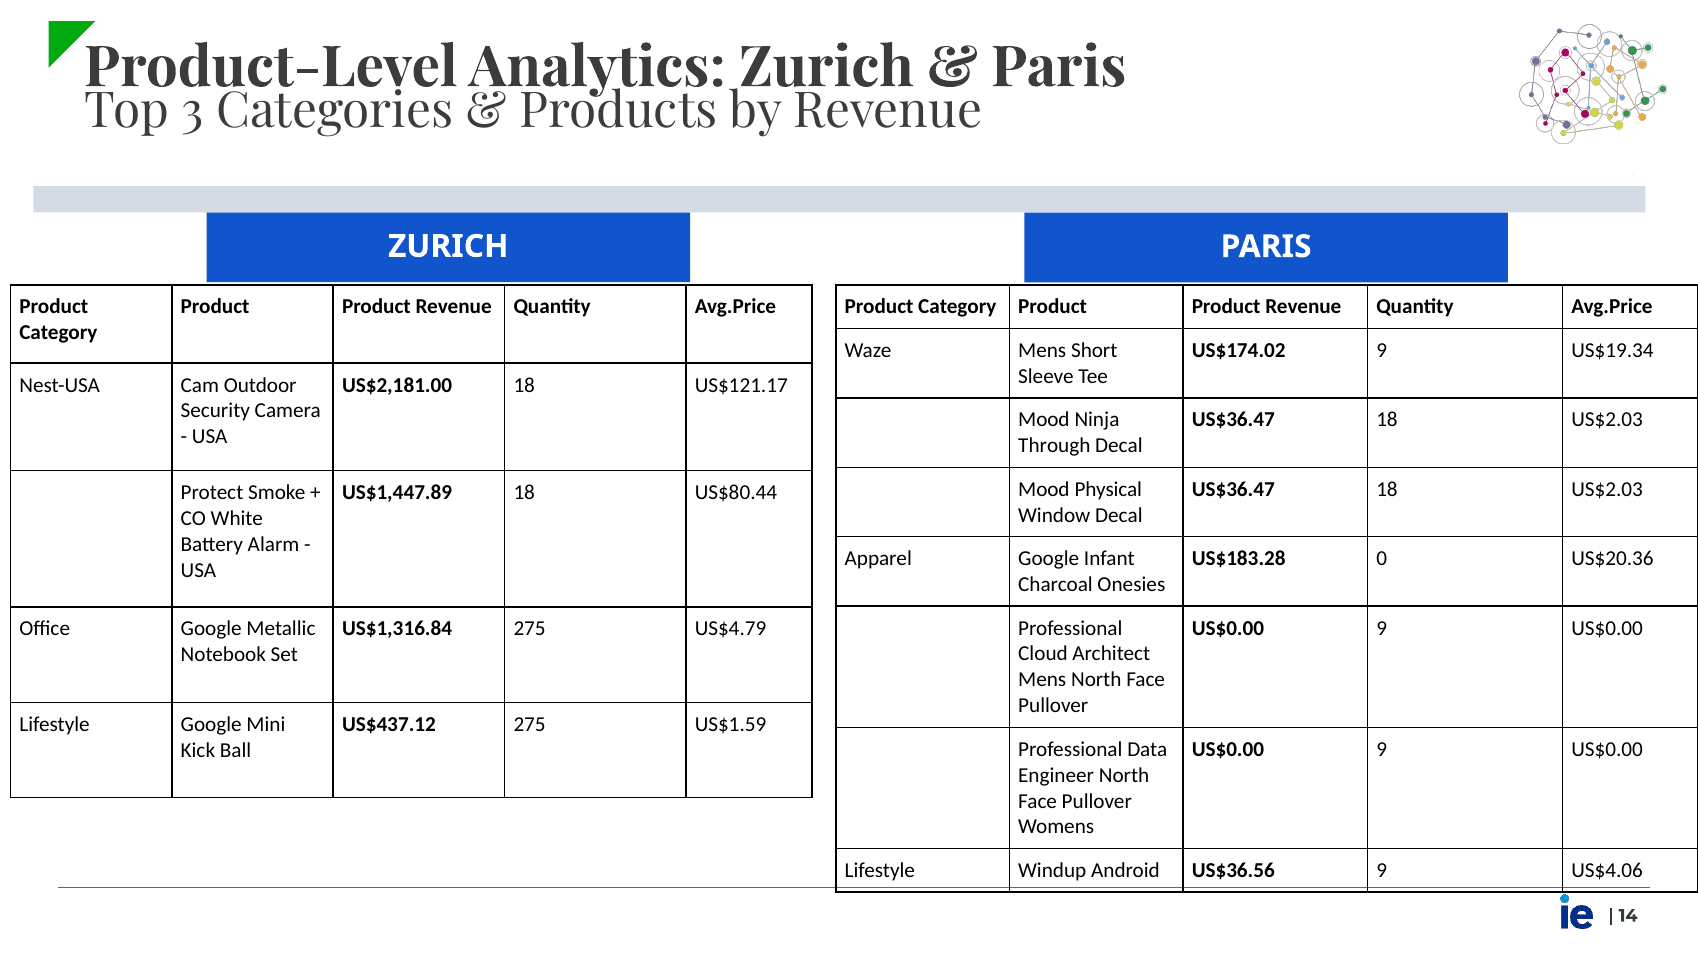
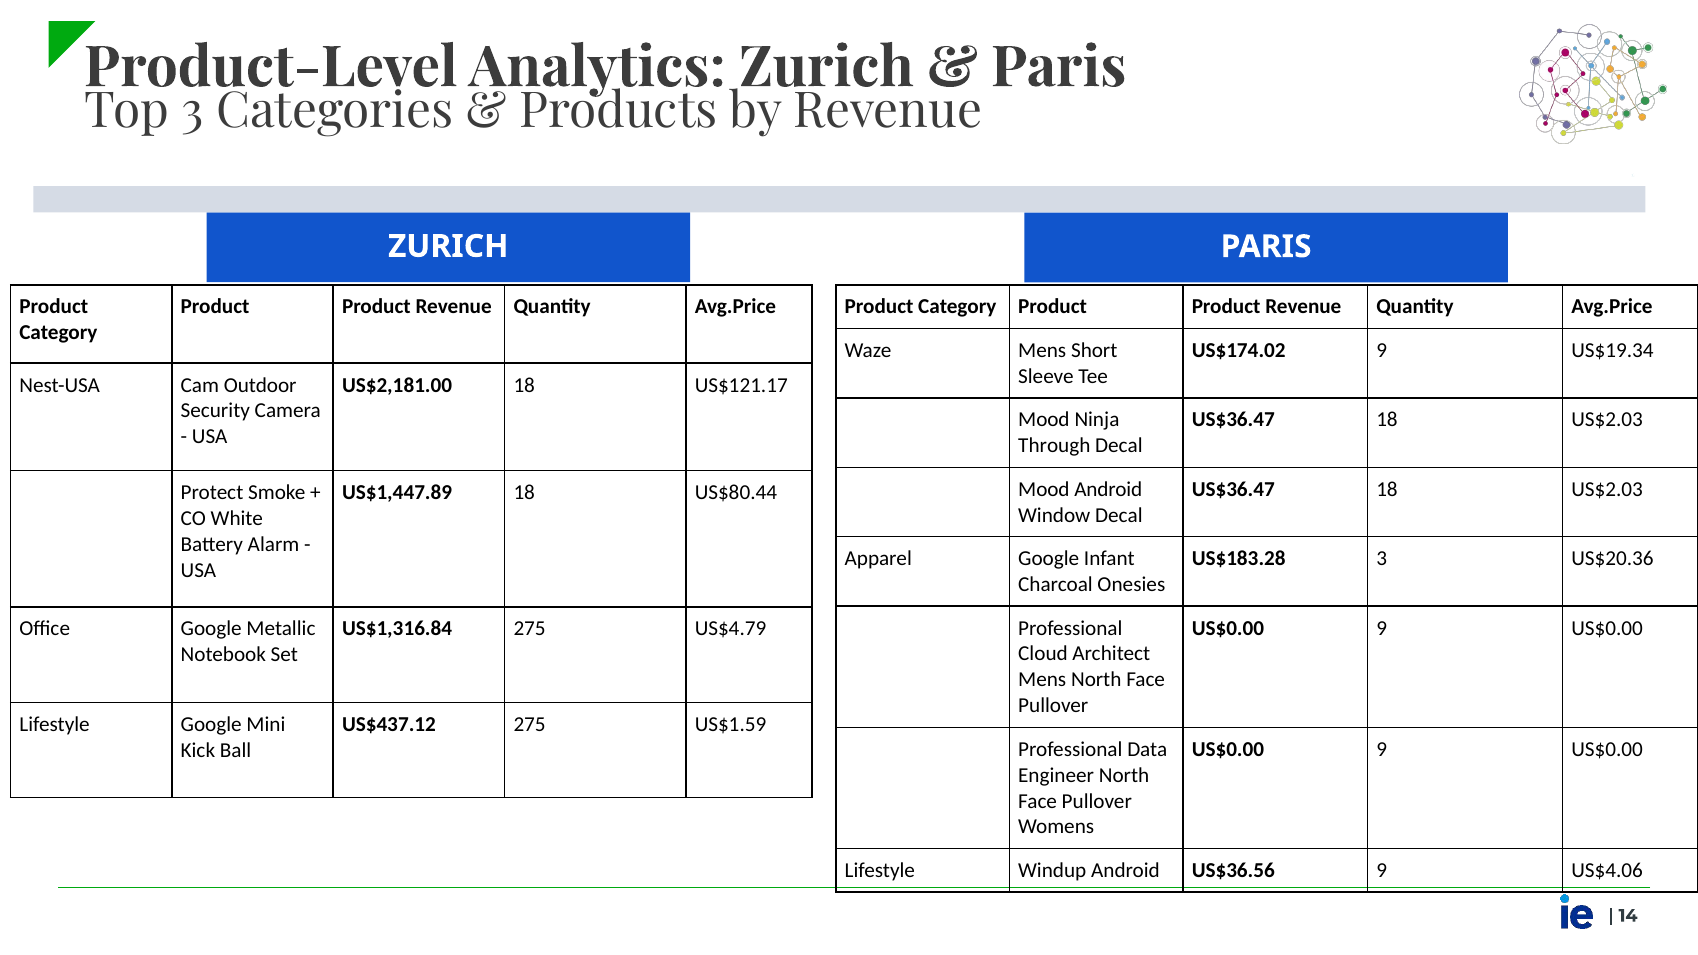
Mood Physical: Physical -> Android (1108, 489)
US$183.28 0: 0 -> 3 (1382, 559)
